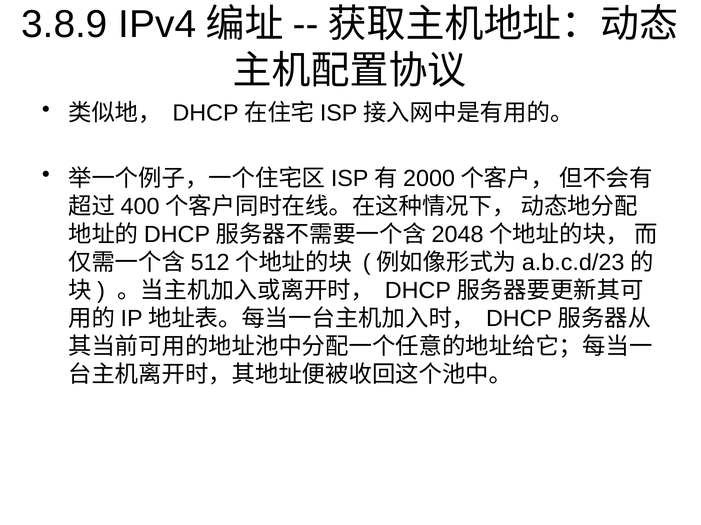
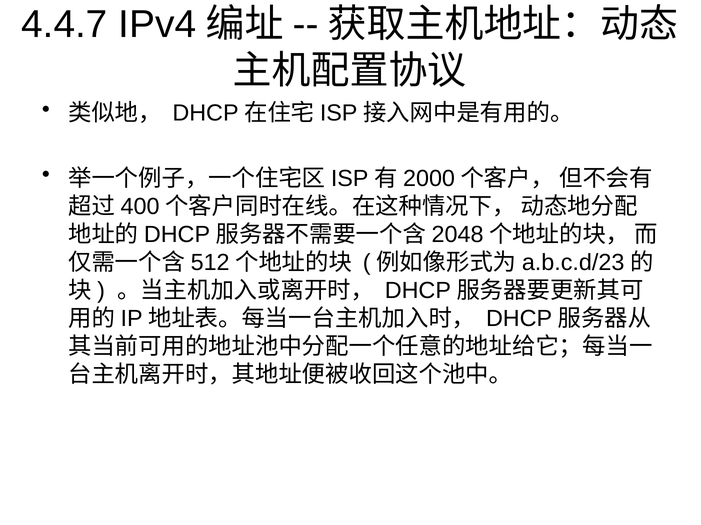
3.8.9: 3.8.9 -> 4.4.7 (64, 24)
